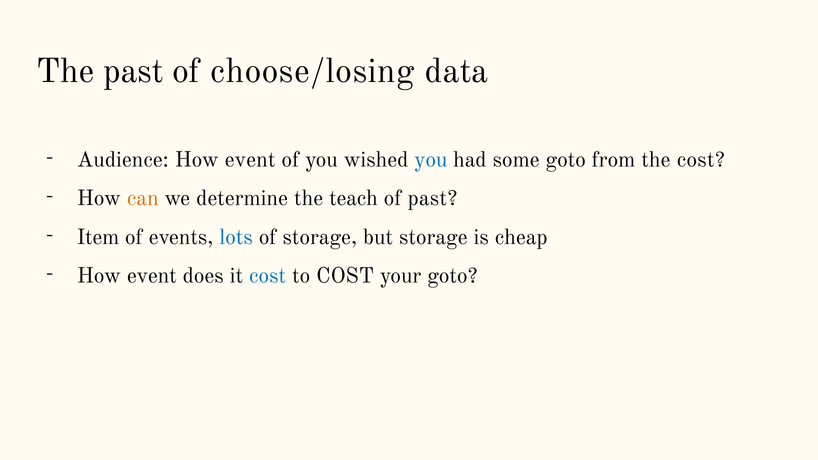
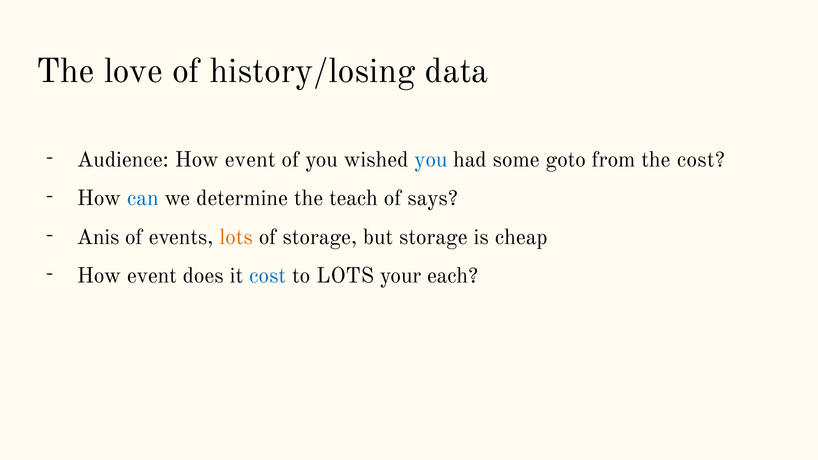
The past: past -> love (133, 71)
choose/losing: choose/losing -> history/losing (313, 71)
can colour: orange -> blue (143, 198)
of past: past -> says (433, 198)
Item: Item -> Anis (98, 237)
lots colour: blue -> orange (236, 237)
to COST: COST -> LOTS (345, 276)
your goto: goto -> each (453, 276)
